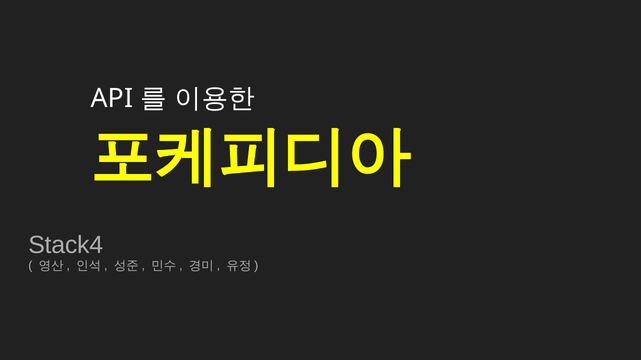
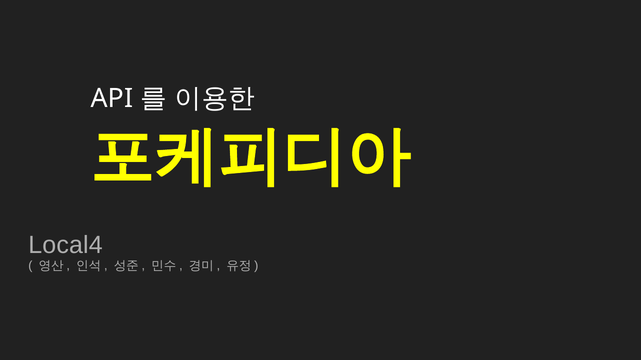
Stack4: Stack4 -> Local4 (65, 245)
